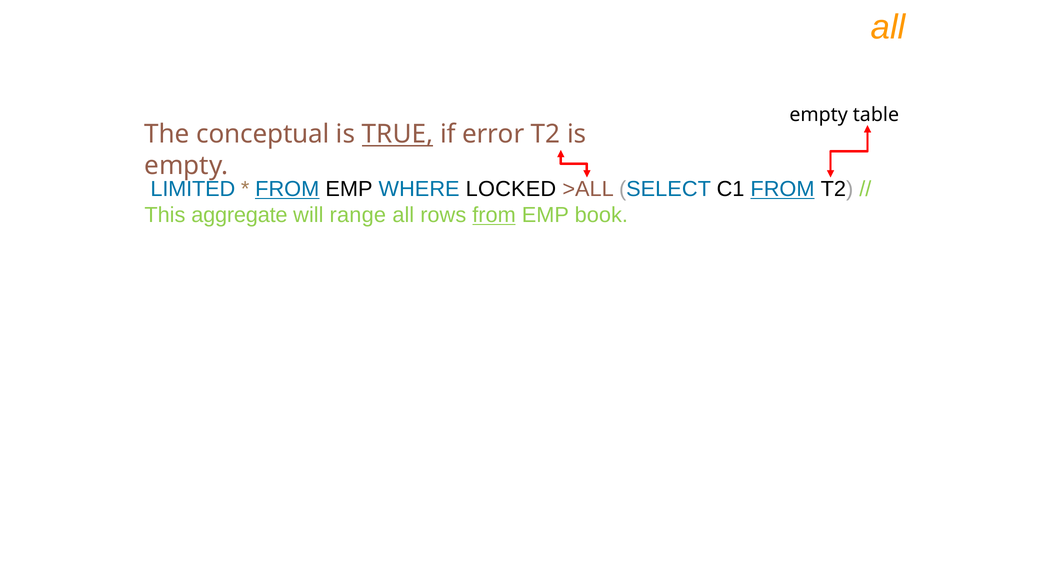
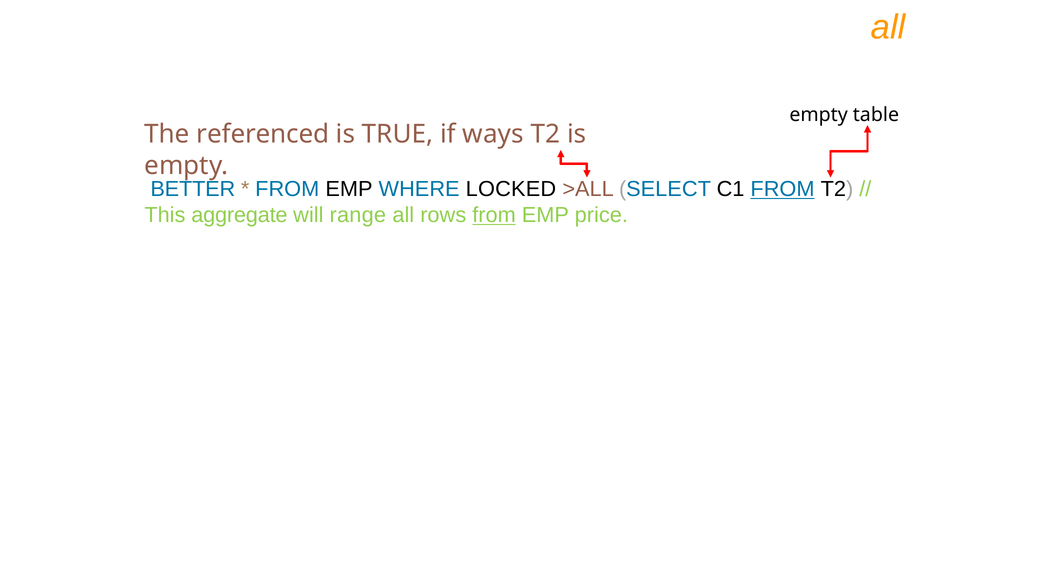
conceptual: conceptual -> referenced (263, 134)
TRUE underline: present -> none (398, 134)
error: error -> ways (493, 134)
LIMITED: LIMITED -> BETTER (193, 189)
FROM underline: present -> none (287, 189)
book: book -> price (601, 215)
